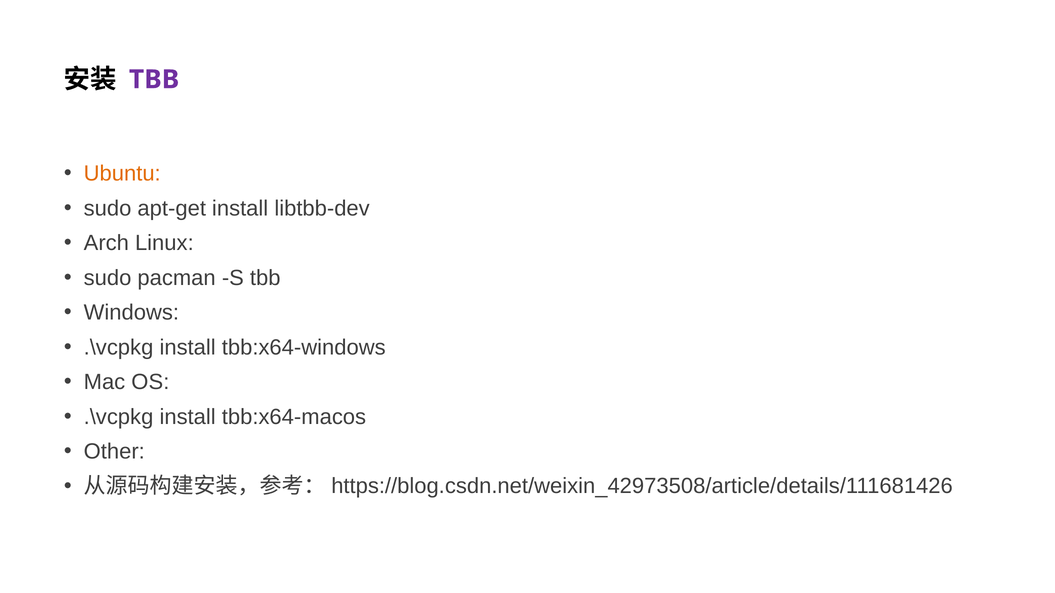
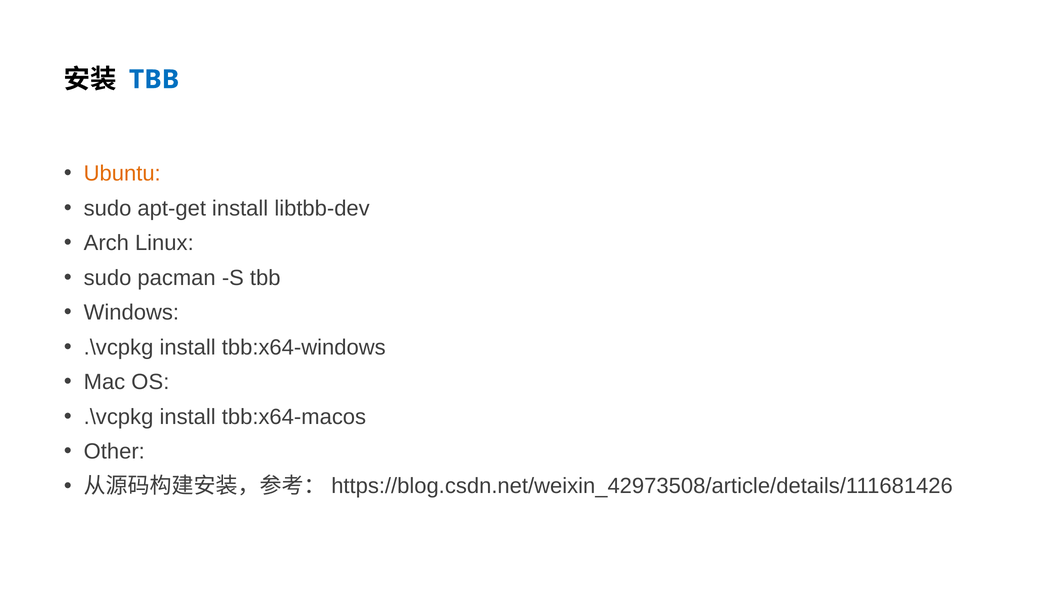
TBB colour: purple -> blue (154, 80)
